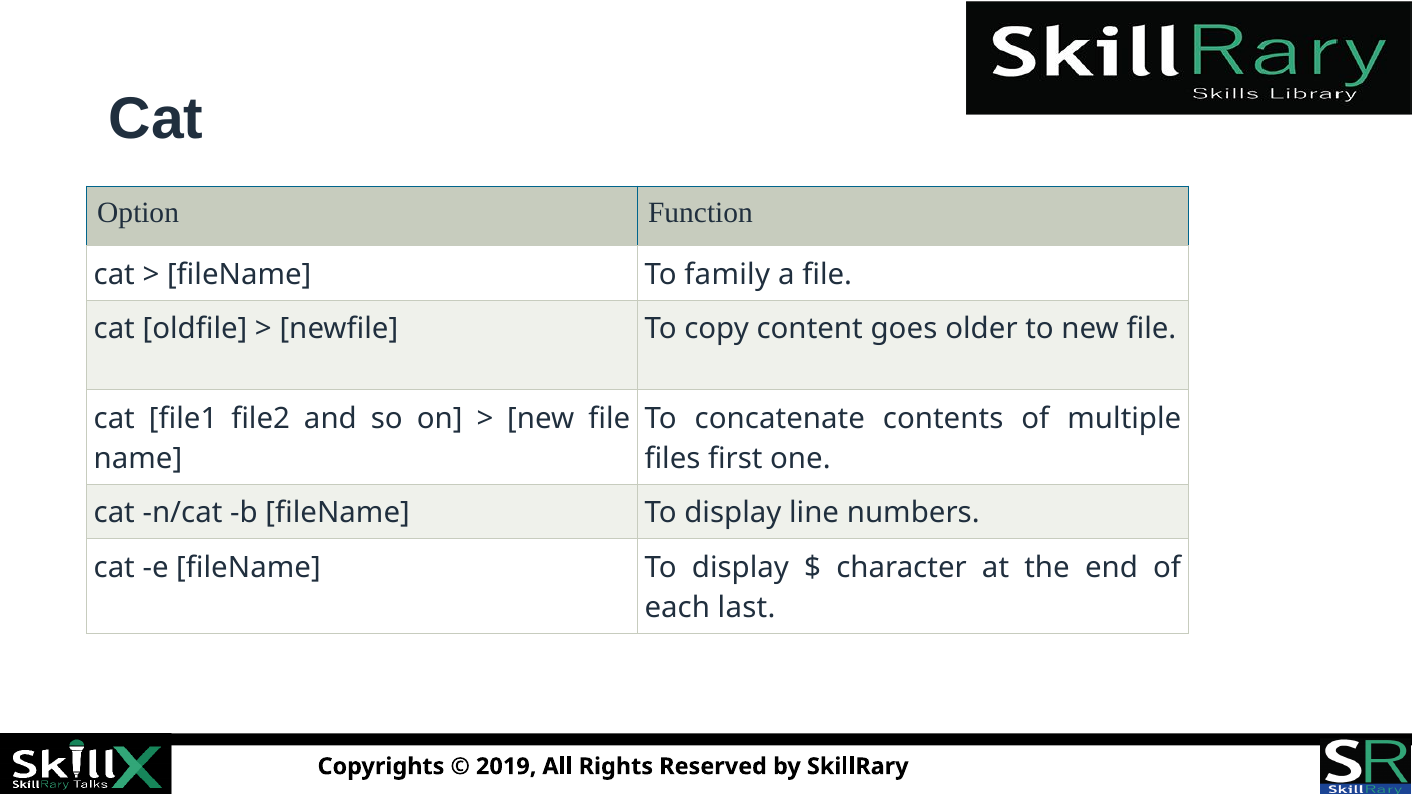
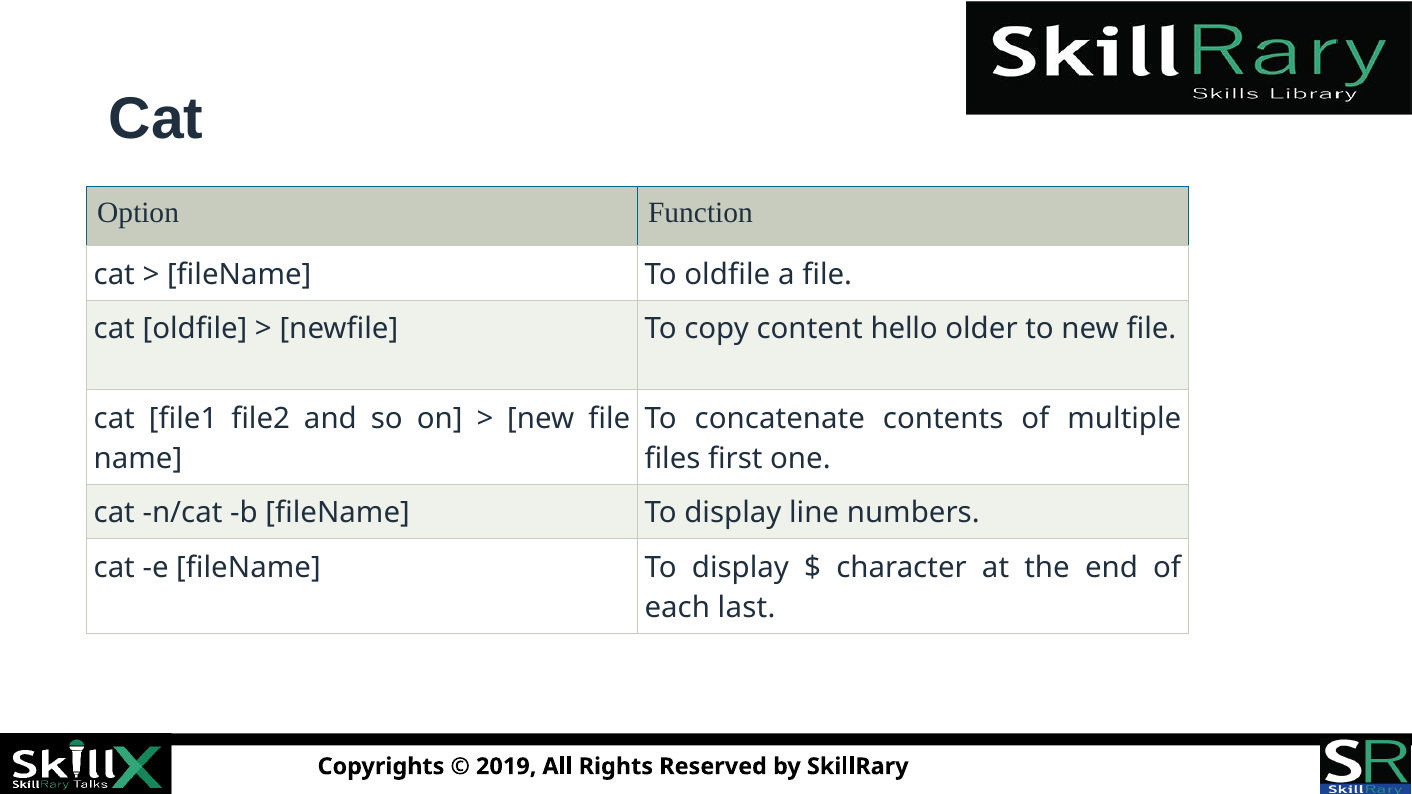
To family: family -> oldfile (727, 275)
goes: goes -> hello (904, 329)
